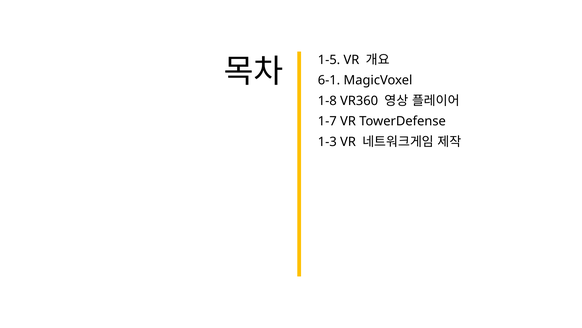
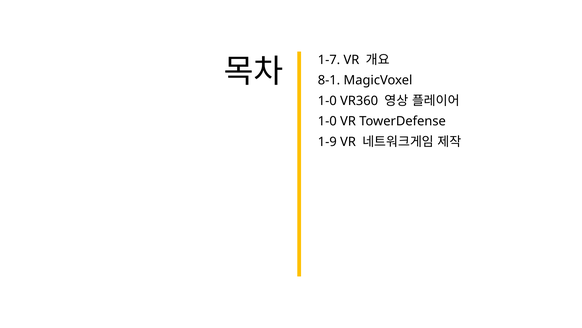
1-5: 1-5 -> 1-7 (329, 60)
6-1: 6-1 -> 8-1 (329, 80)
1-8: 1-8 -> 1-0 (327, 101)
1-7: 1-7 -> 1-0 (327, 121)
1-3: 1-3 -> 1-9 (327, 142)
